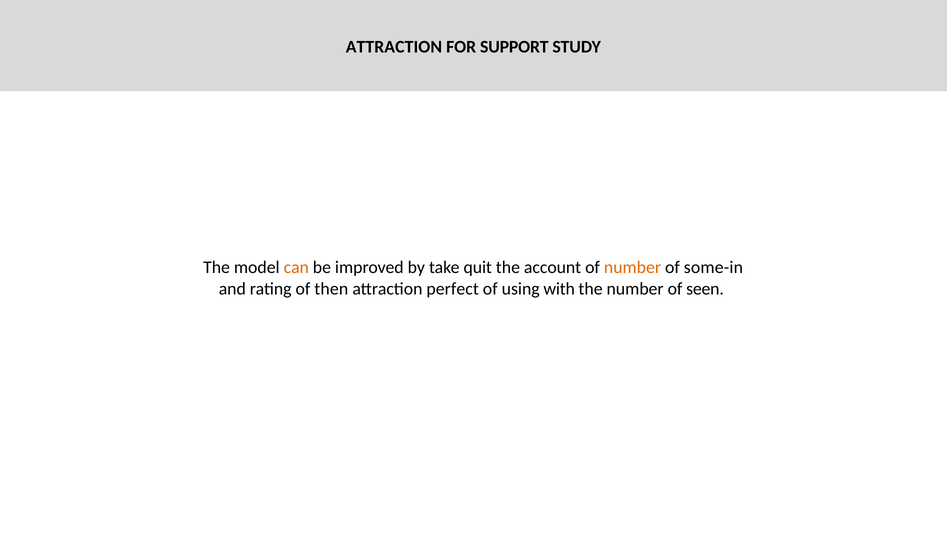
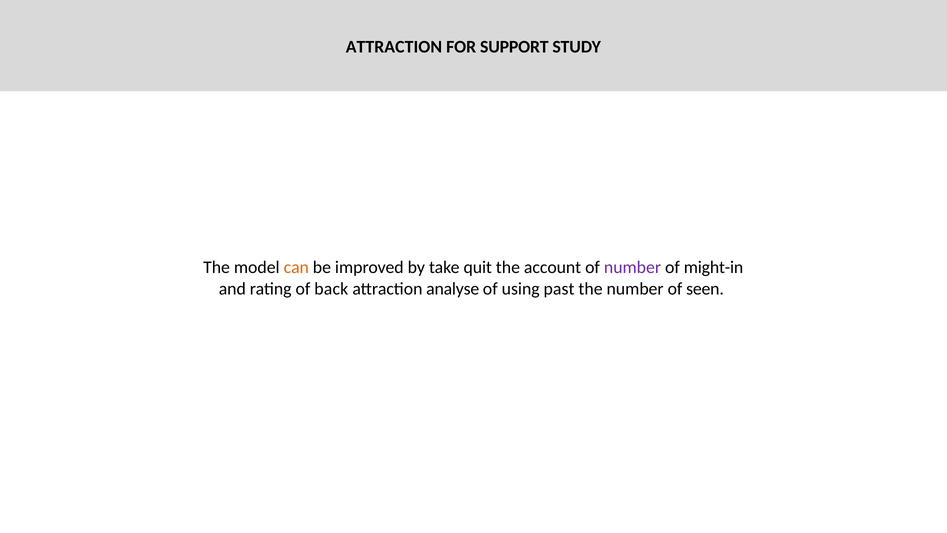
number colour: orange -> purple (632, 267)
some-in: some-in -> might-in (714, 267)
then: then -> back (331, 288)
perfect: perfect -> analyse (453, 288)
with: with -> past (559, 288)
